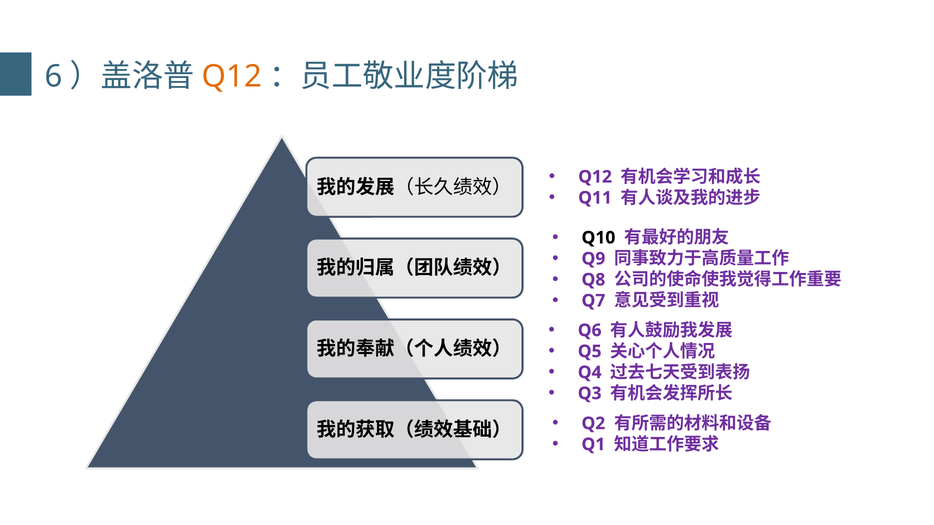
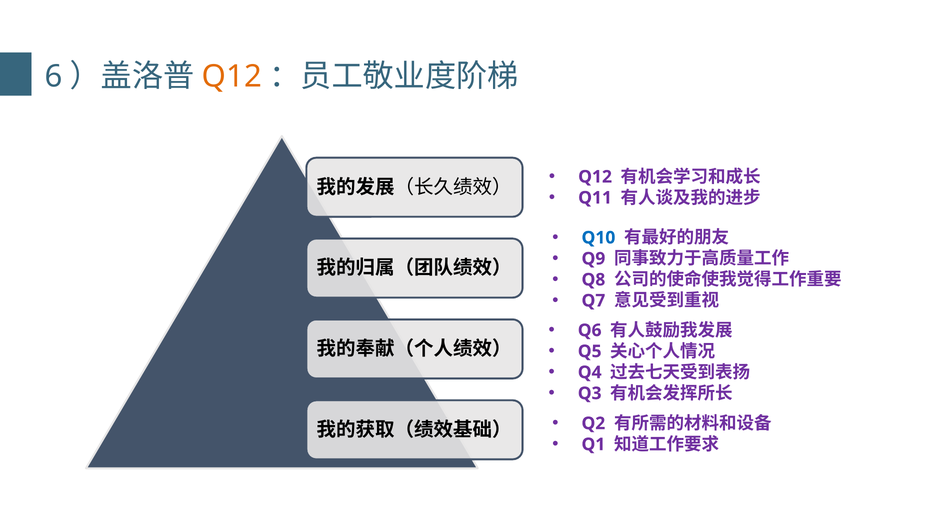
Q10 colour: black -> blue (598, 238)
